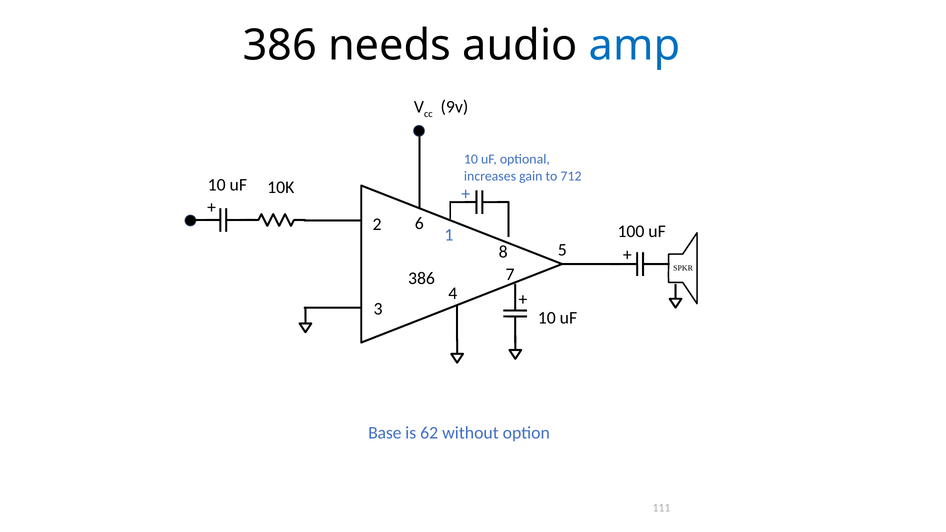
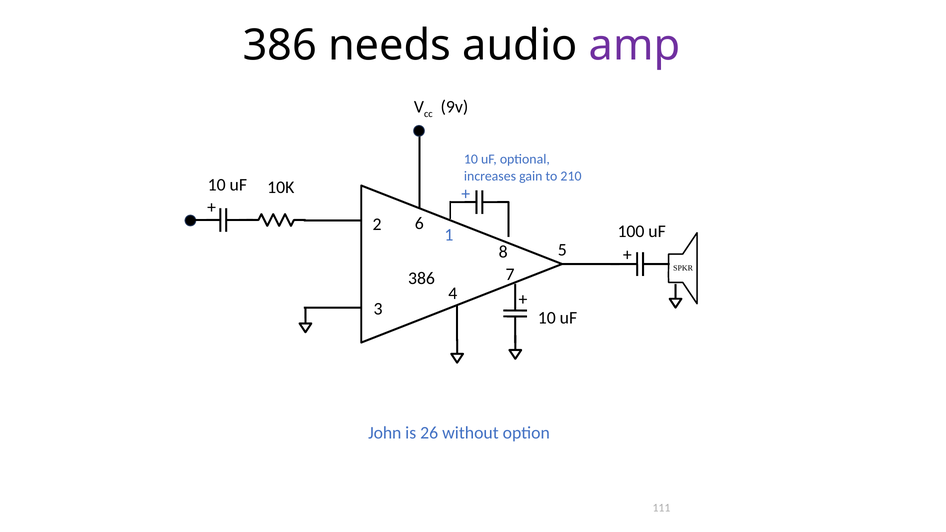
amp colour: blue -> purple (635, 46)
712: 712 -> 210 (571, 176)
Base: Base -> John (385, 433)
62: 62 -> 26 (429, 433)
